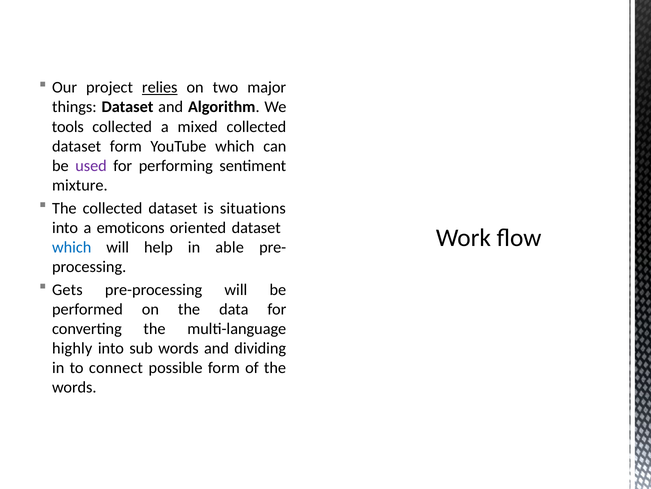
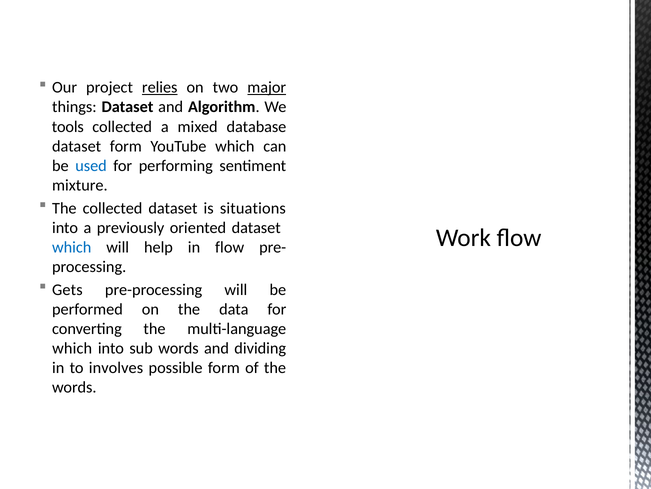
major underline: none -> present (267, 87)
mixed collected: collected -> database (256, 126)
used colour: purple -> blue (91, 166)
emoticons: emoticons -> previously (131, 227)
in able: able -> flow (230, 247)
highly: highly -> which (72, 348)
connect: connect -> involves (116, 367)
